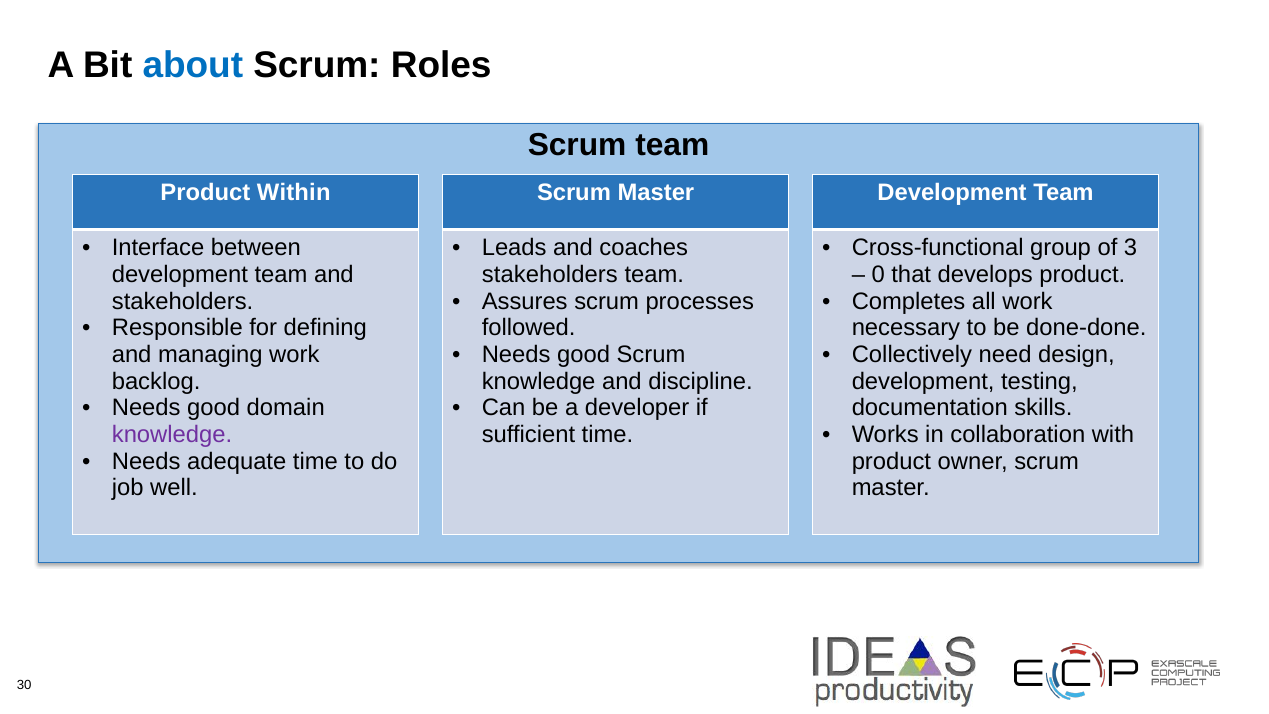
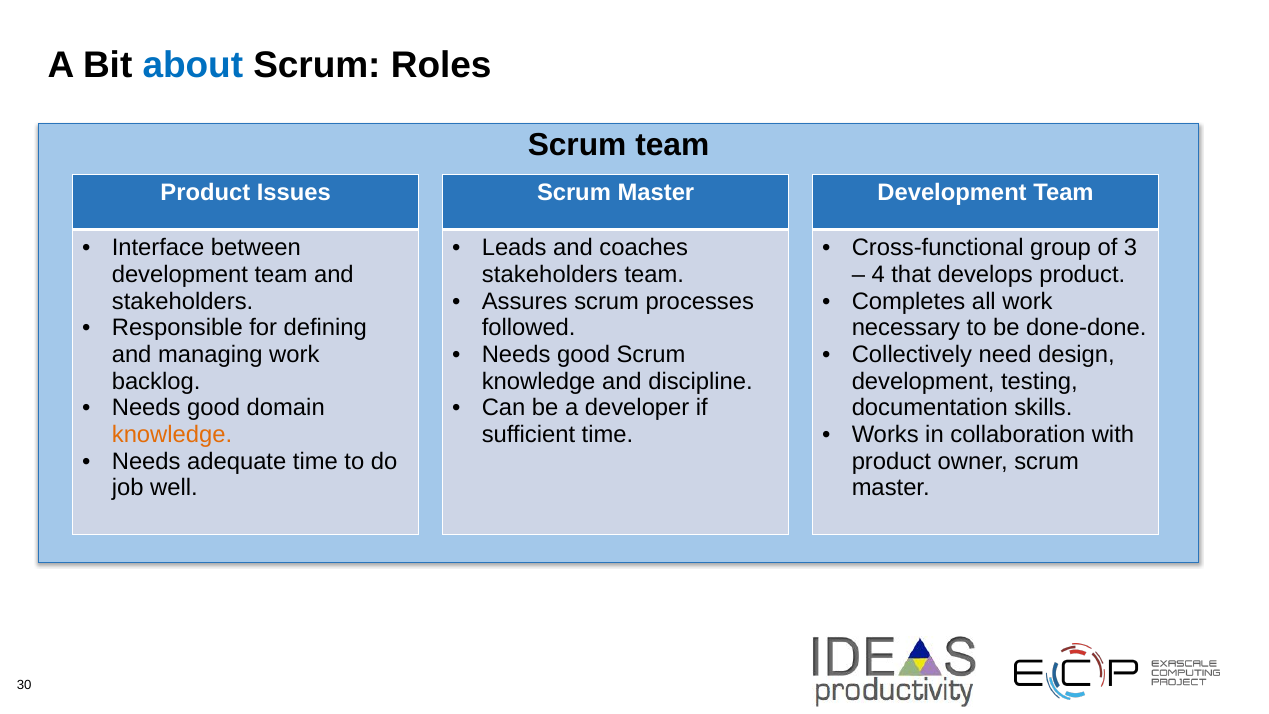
Within: Within -> Issues (294, 193)
0: 0 -> 4 (878, 275)
knowledge colour: purple -> orange (172, 435)
